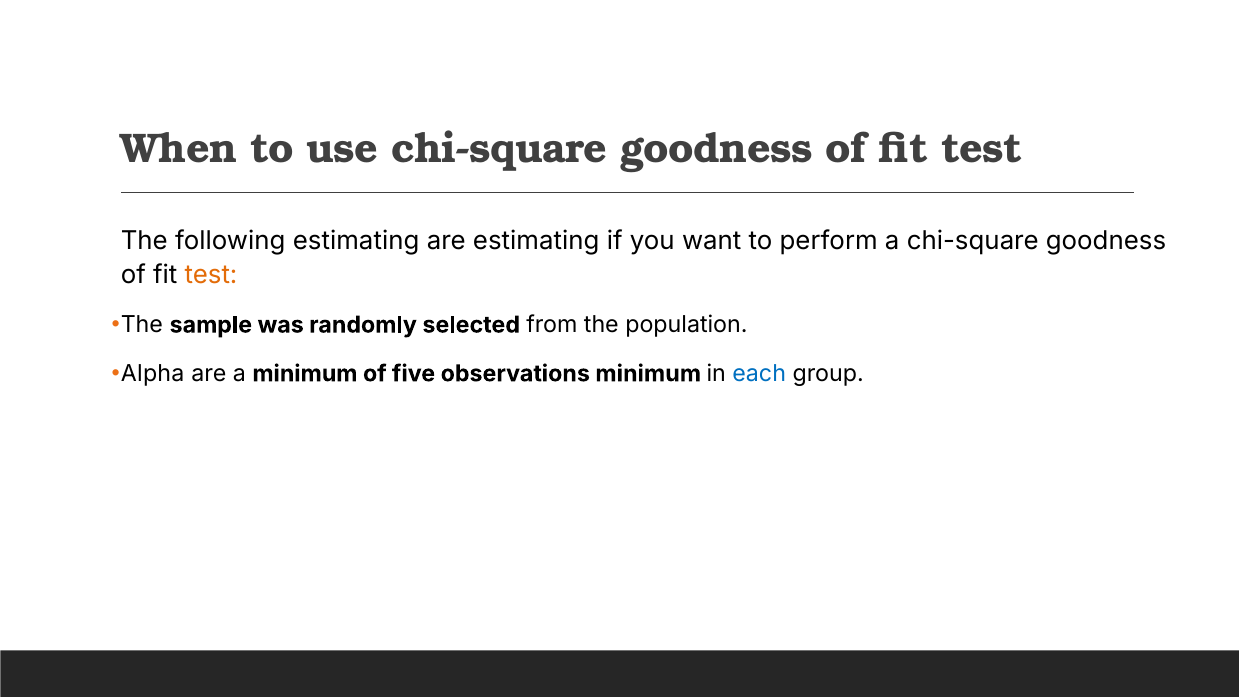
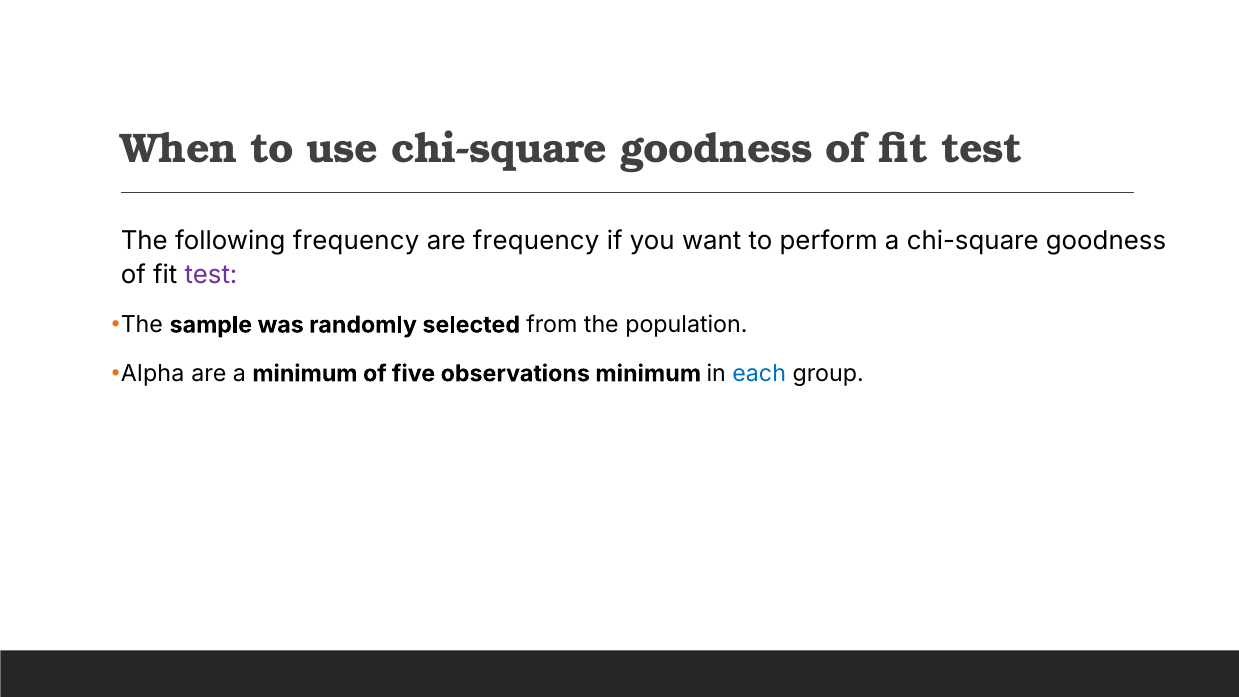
following estimating: estimating -> frequency (356, 241)
are estimating: estimating -> frequency (536, 241)
test colour: orange -> purple (211, 275)
